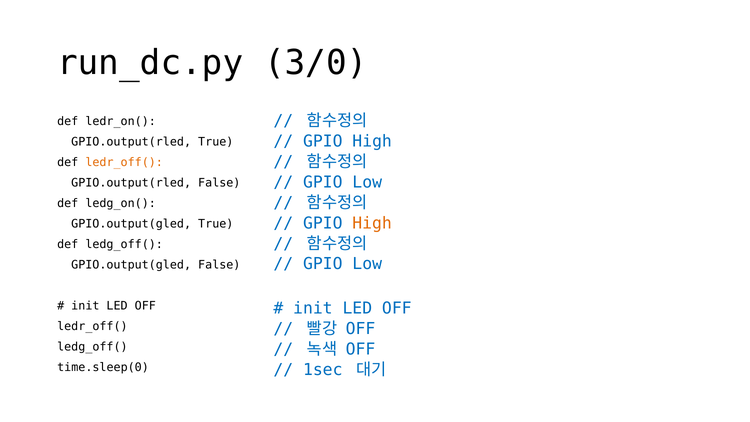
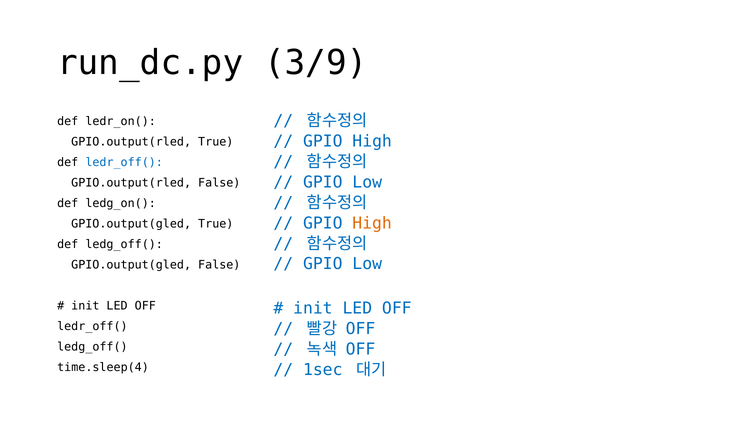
3/0: 3/0 -> 3/9 (316, 63)
ledr_off( colour: orange -> blue (124, 162)
time.sleep(0: time.sleep(0 -> time.sleep(4 (103, 367)
